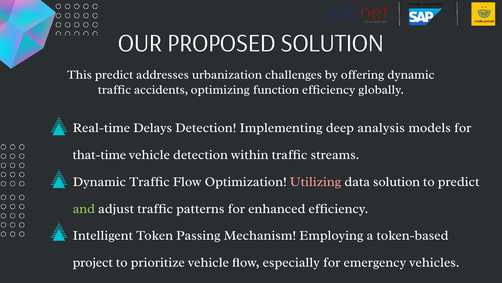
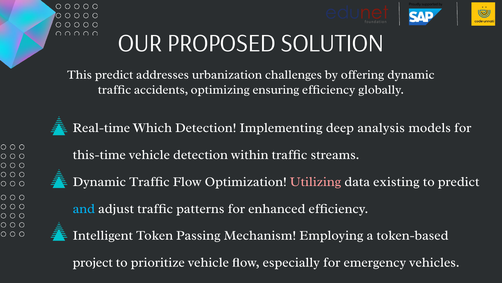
function: function -> ensuring (276, 89)
Delays: Delays -> Which (153, 128)
that-time: that-time -> this-time (99, 154)
data solution: solution -> existing (396, 181)
and colour: light green -> light blue (84, 208)
